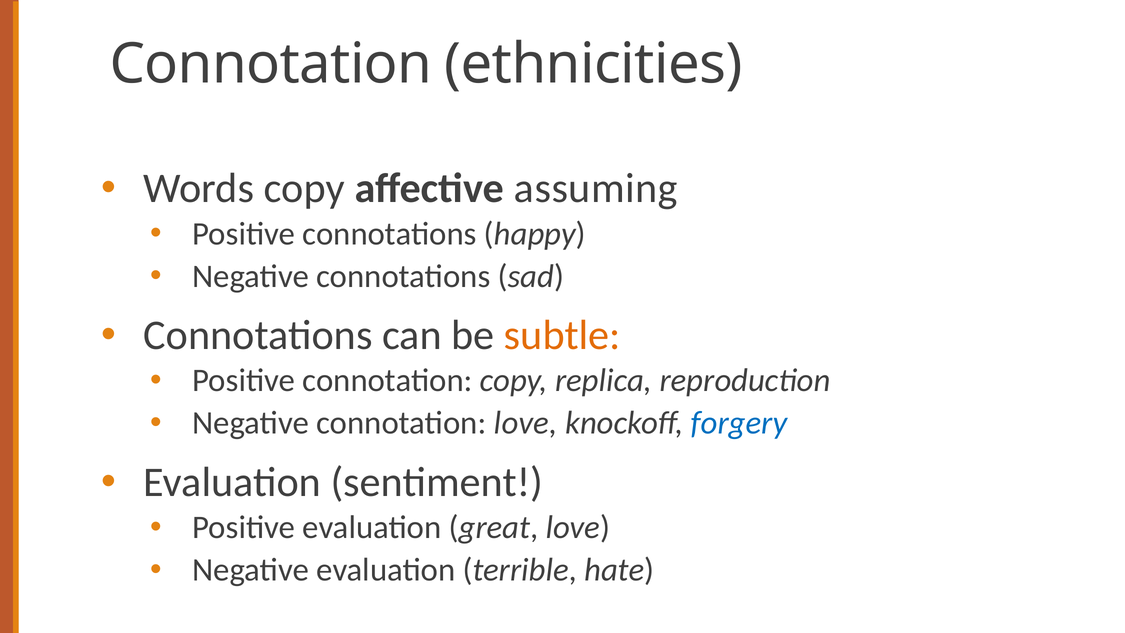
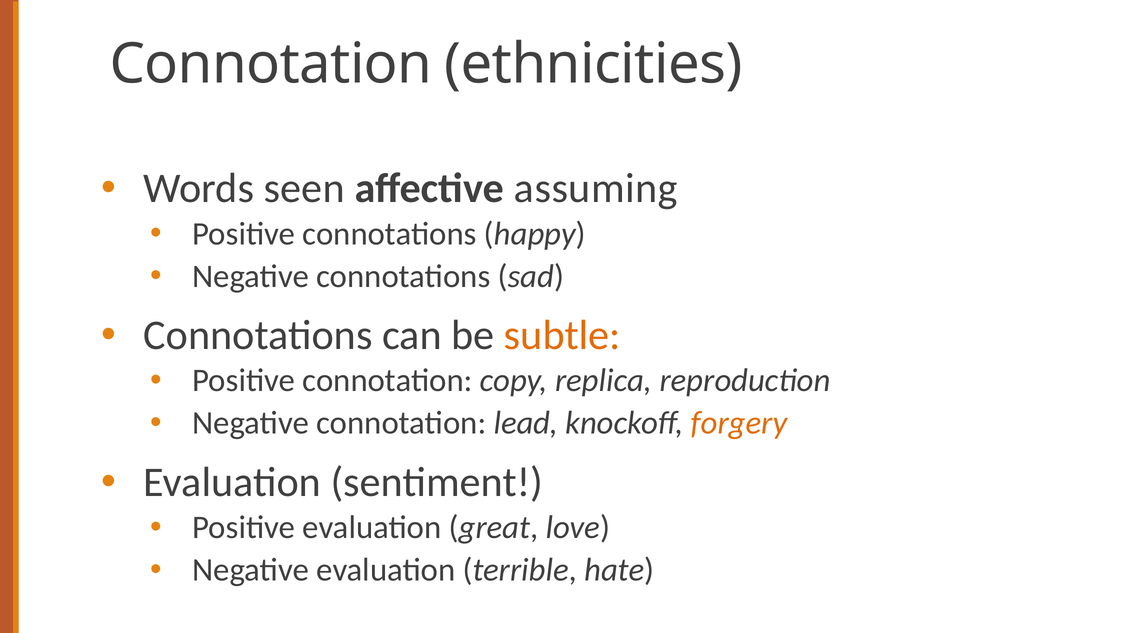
Words copy: copy -> seen (304, 188)
connotation love: love -> lead (526, 423)
forgery colour: blue -> orange (739, 423)
